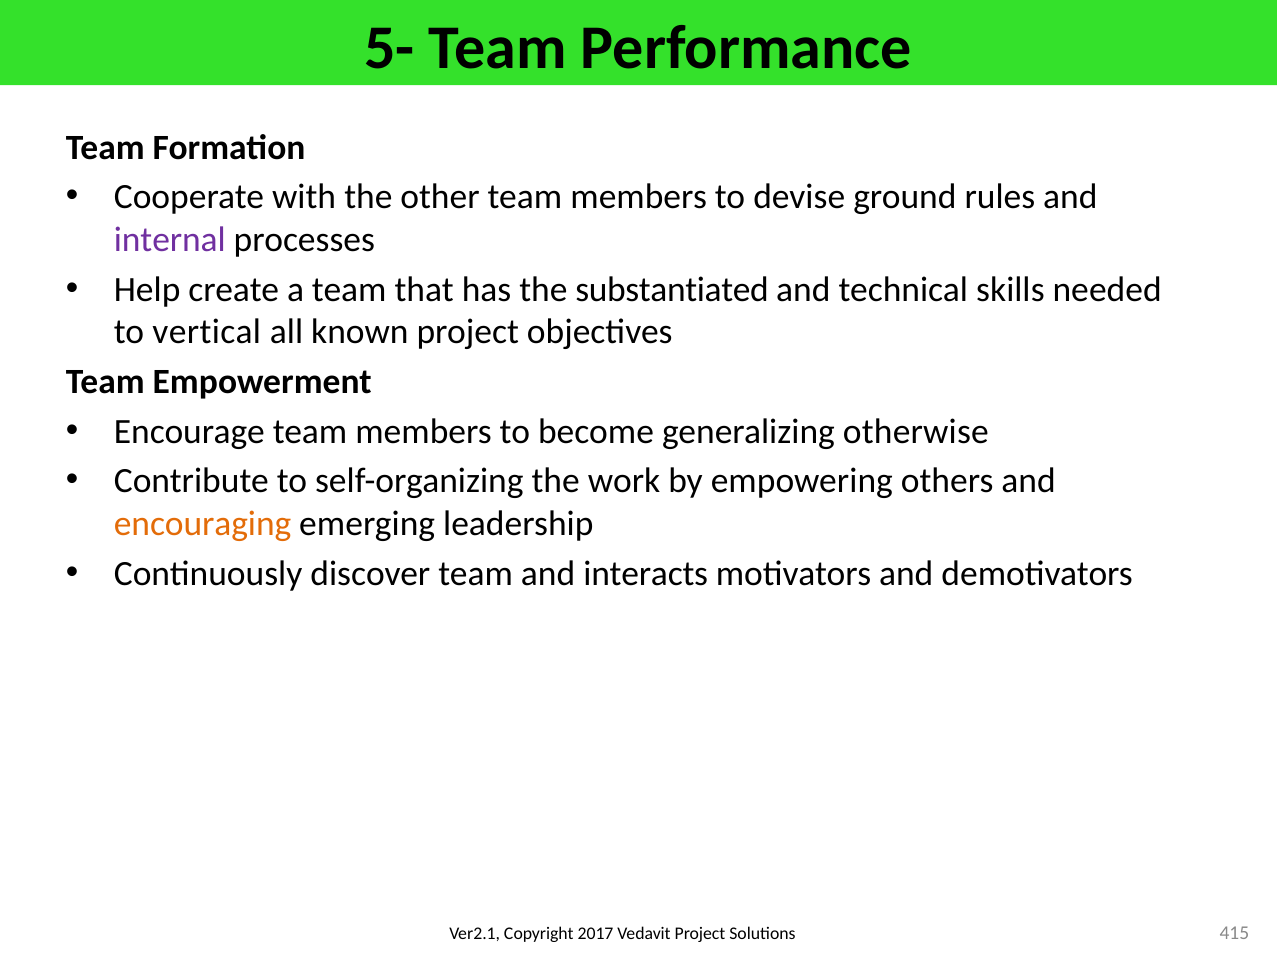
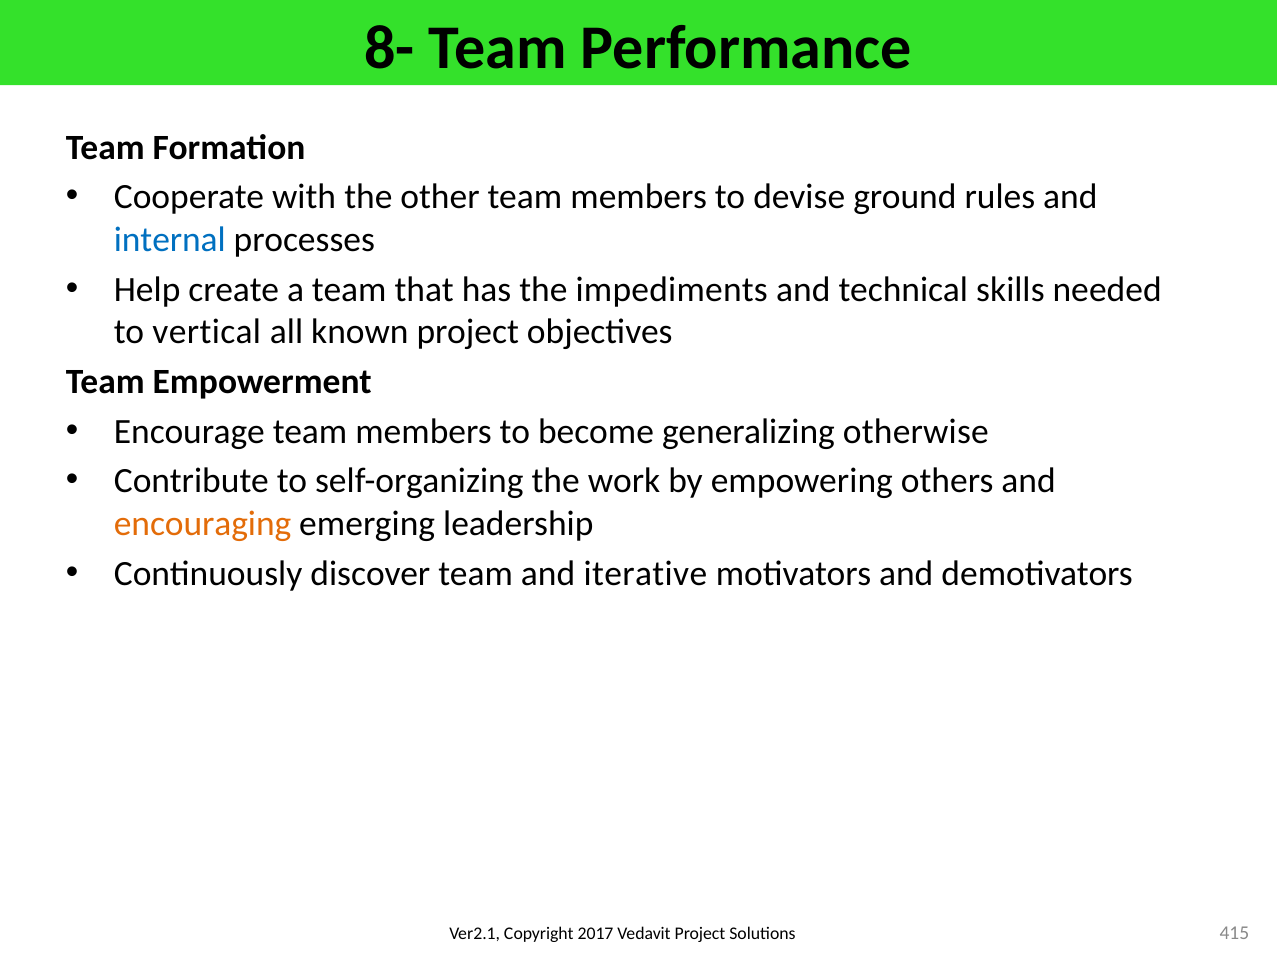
5-: 5- -> 8- (390, 48)
internal colour: purple -> blue (170, 240)
substantiated: substantiated -> impediments (672, 289)
interacts: interacts -> iterative (645, 573)
